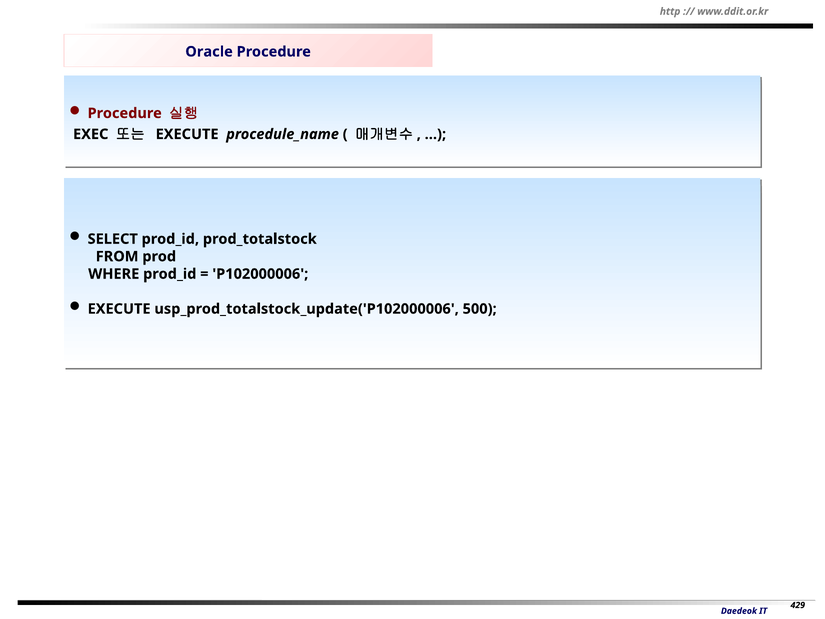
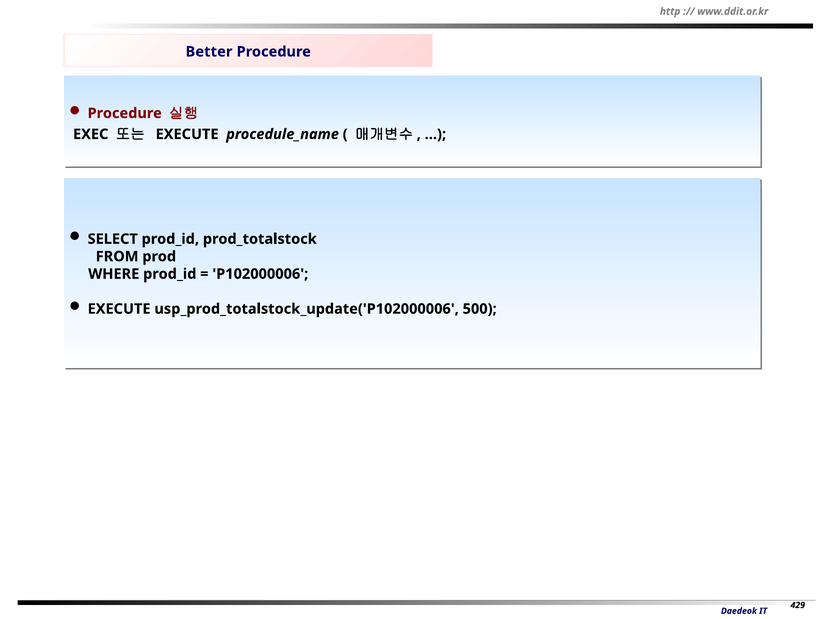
Oracle: Oracle -> Better (209, 52)
